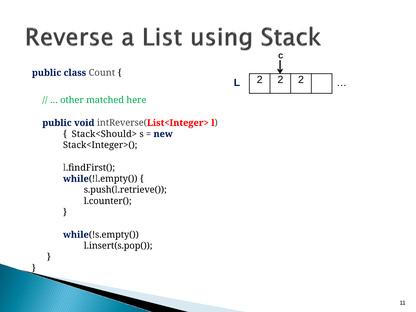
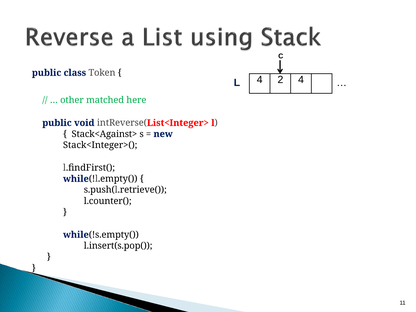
Count: Count -> Token (102, 73)
L 2: 2 -> 4 (260, 80)
2: 2 -> 4 (301, 80)
Stack<Should>: Stack<Should> -> Stack<Against> (104, 134)
